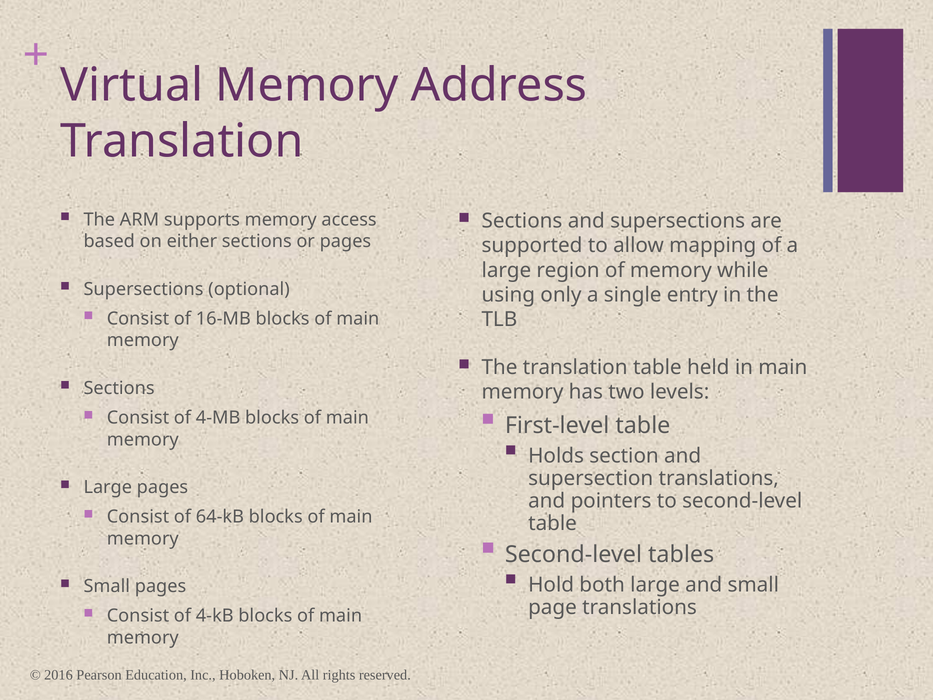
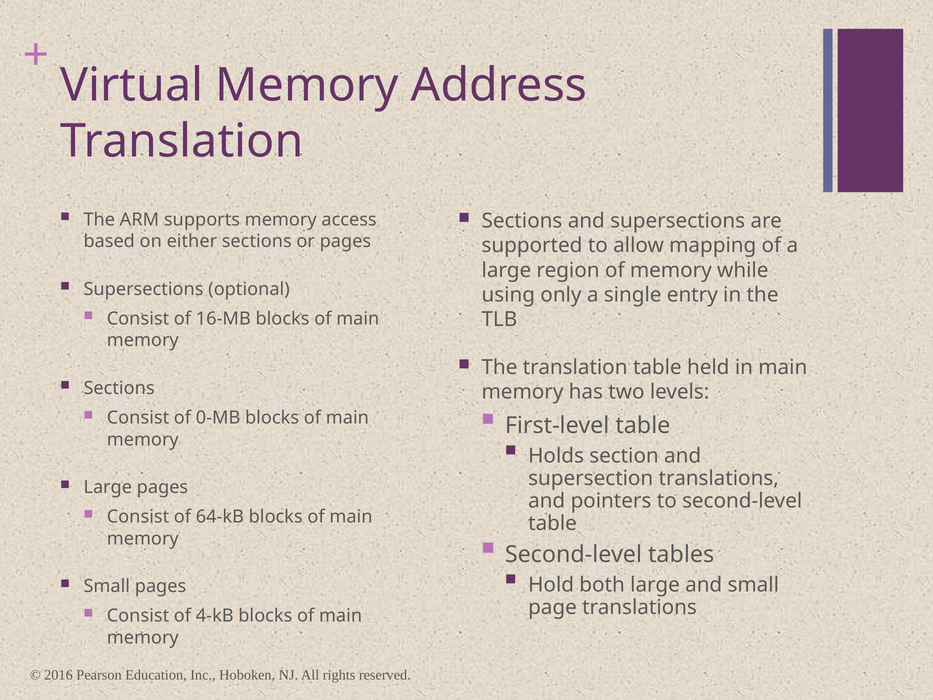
4-MB: 4-MB -> 0-MB (218, 418)
